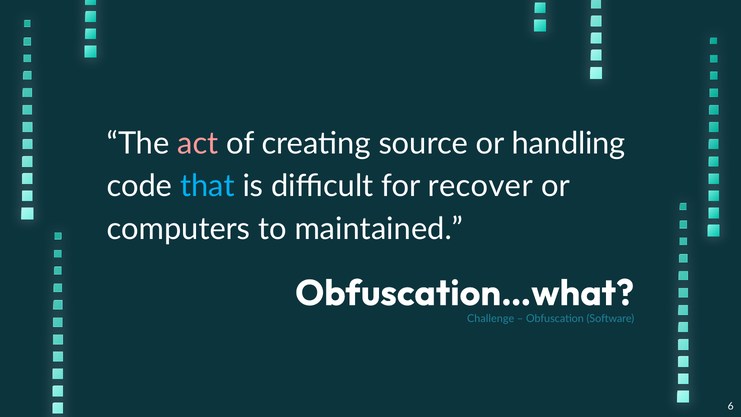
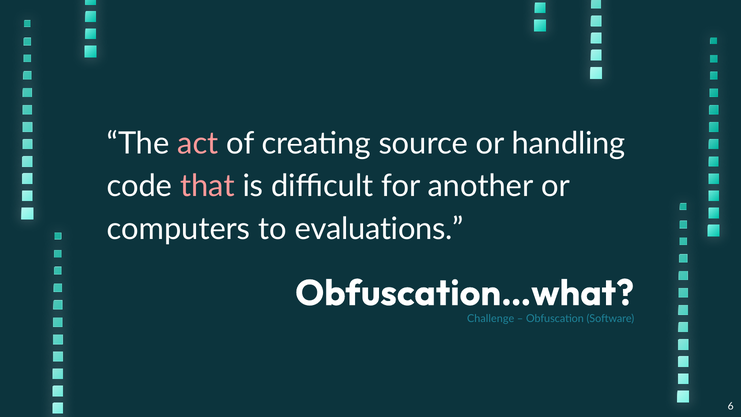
that colour: light blue -> pink (207, 186)
recover: recover -> another (480, 186)
maintained: maintained -> evaluations (379, 229)
